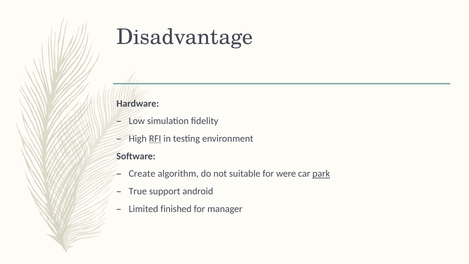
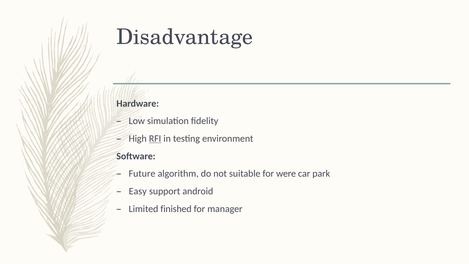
Create: Create -> Future (142, 174)
park underline: present -> none (321, 174)
True: True -> Easy (138, 191)
